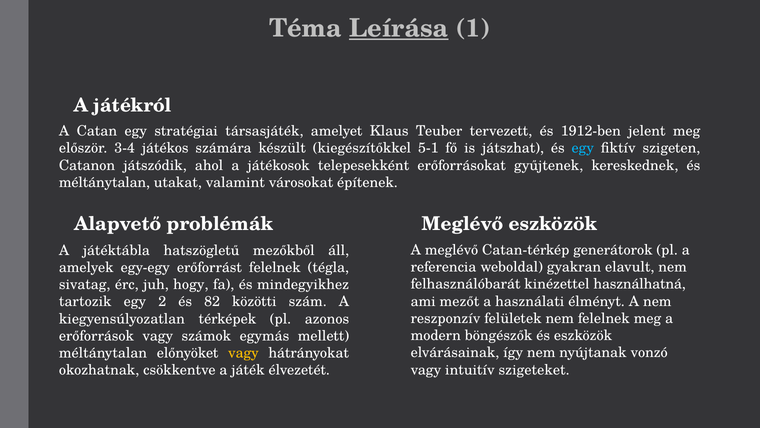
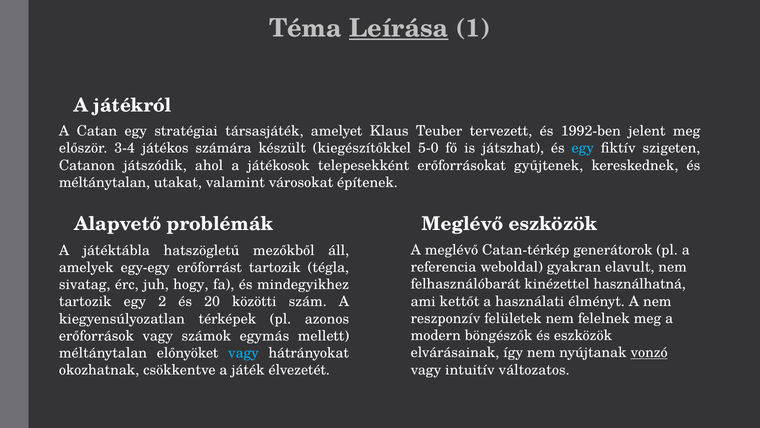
1912-ben: 1912-ben -> 1992-ben (591, 131)
5-1: 5-1 -> 5-0 (428, 148)
erőforrást felelnek: felelnek -> tartozik (275, 267)
mezőt: mezőt -> kettőt (459, 301)
82: 82 -> 20 (212, 301)
vonzó underline: none -> present (649, 352)
vagy colour: yellow -> light blue (243, 353)
szigeteket: szigeteket -> változatos (534, 369)
